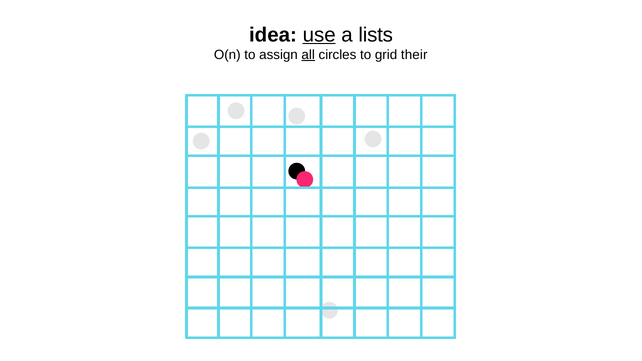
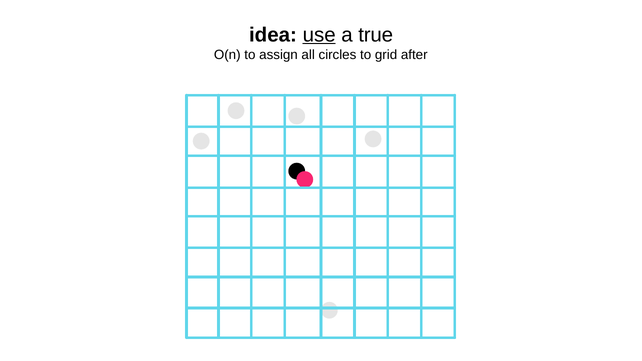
lists: lists -> true (376, 35)
all underline: present -> none (308, 55)
their: their -> after (414, 55)
